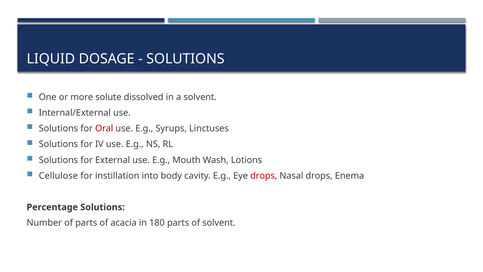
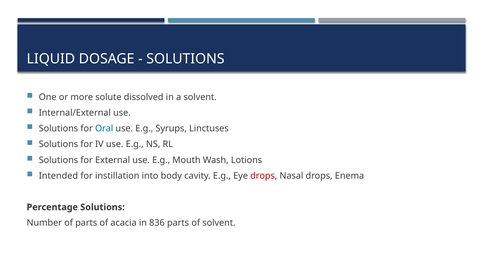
Oral colour: red -> blue (104, 128)
Cellulose: Cellulose -> Intended (58, 176)
180: 180 -> 836 (157, 223)
